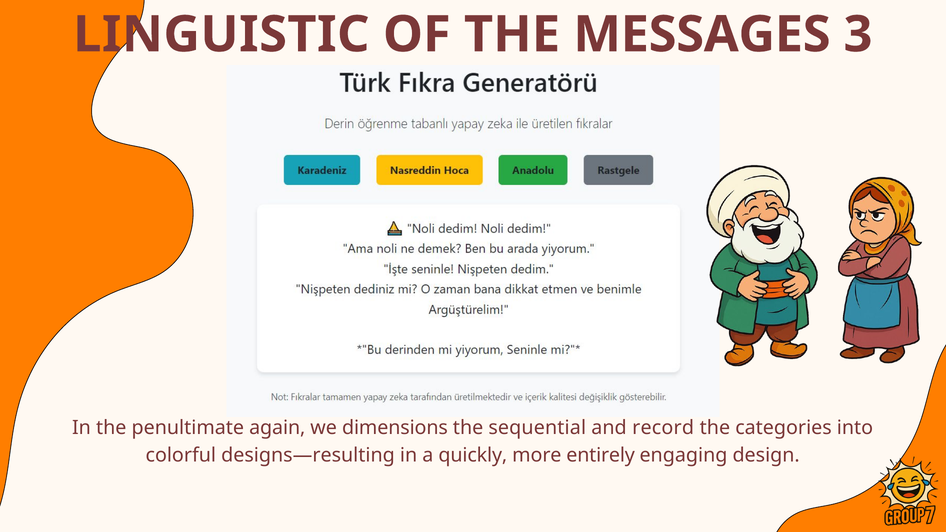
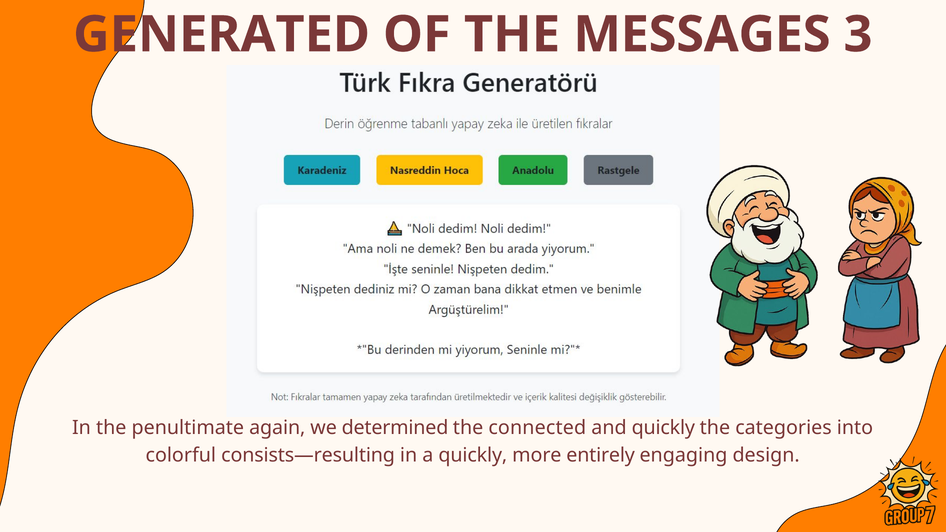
LINGUISTIC: LINGUISTIC -> GENERATED (222, 35)
dimensions: dimensions -> determined (395, 428)
sequential: sequential -> connected (537, 428)
and record: record -> quickly (663, 428)
designs—resulting: designs—resulting -> consists—resulting (308, 455)
